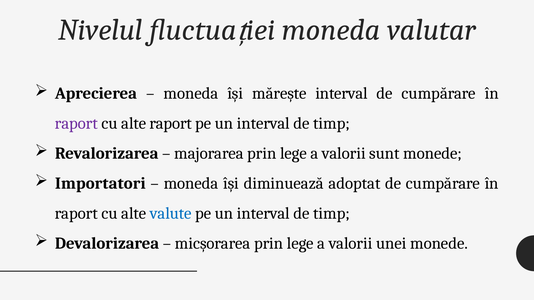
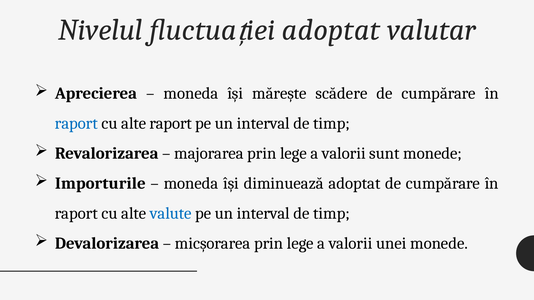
moneda: moneda -> adoptat (331, 30)
mărește interval: interval -> scădere (341, 93)
raport colour: purple -> blue (76, 123)
Importatori: Importatori -> Importurile (100, 184)
